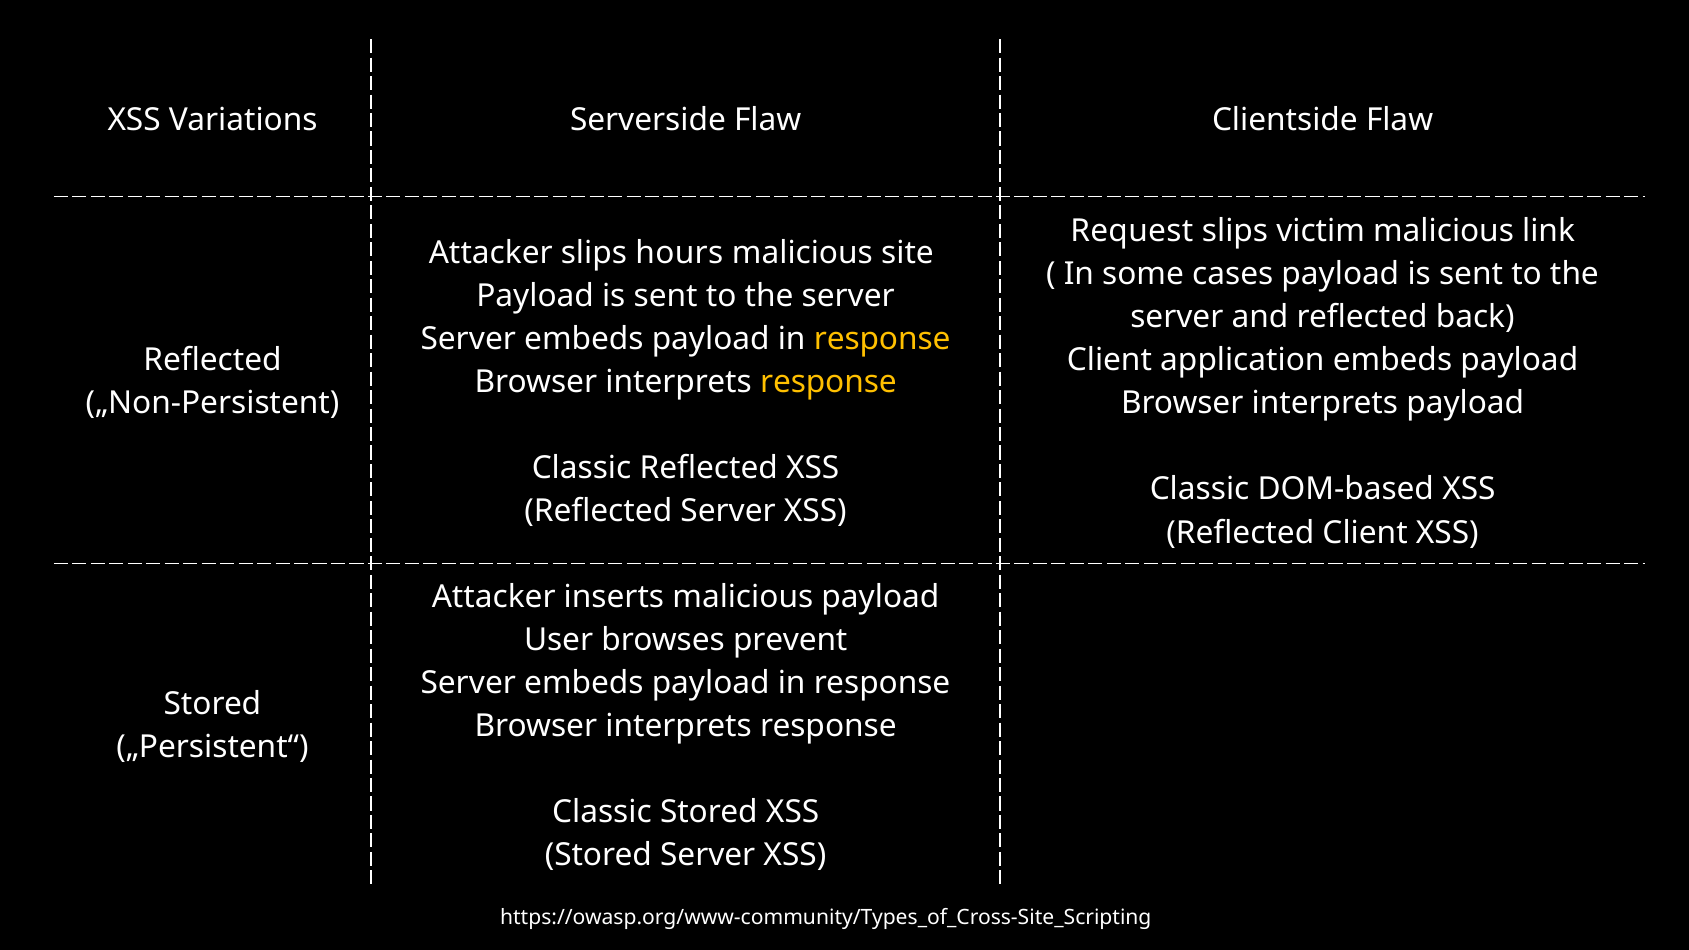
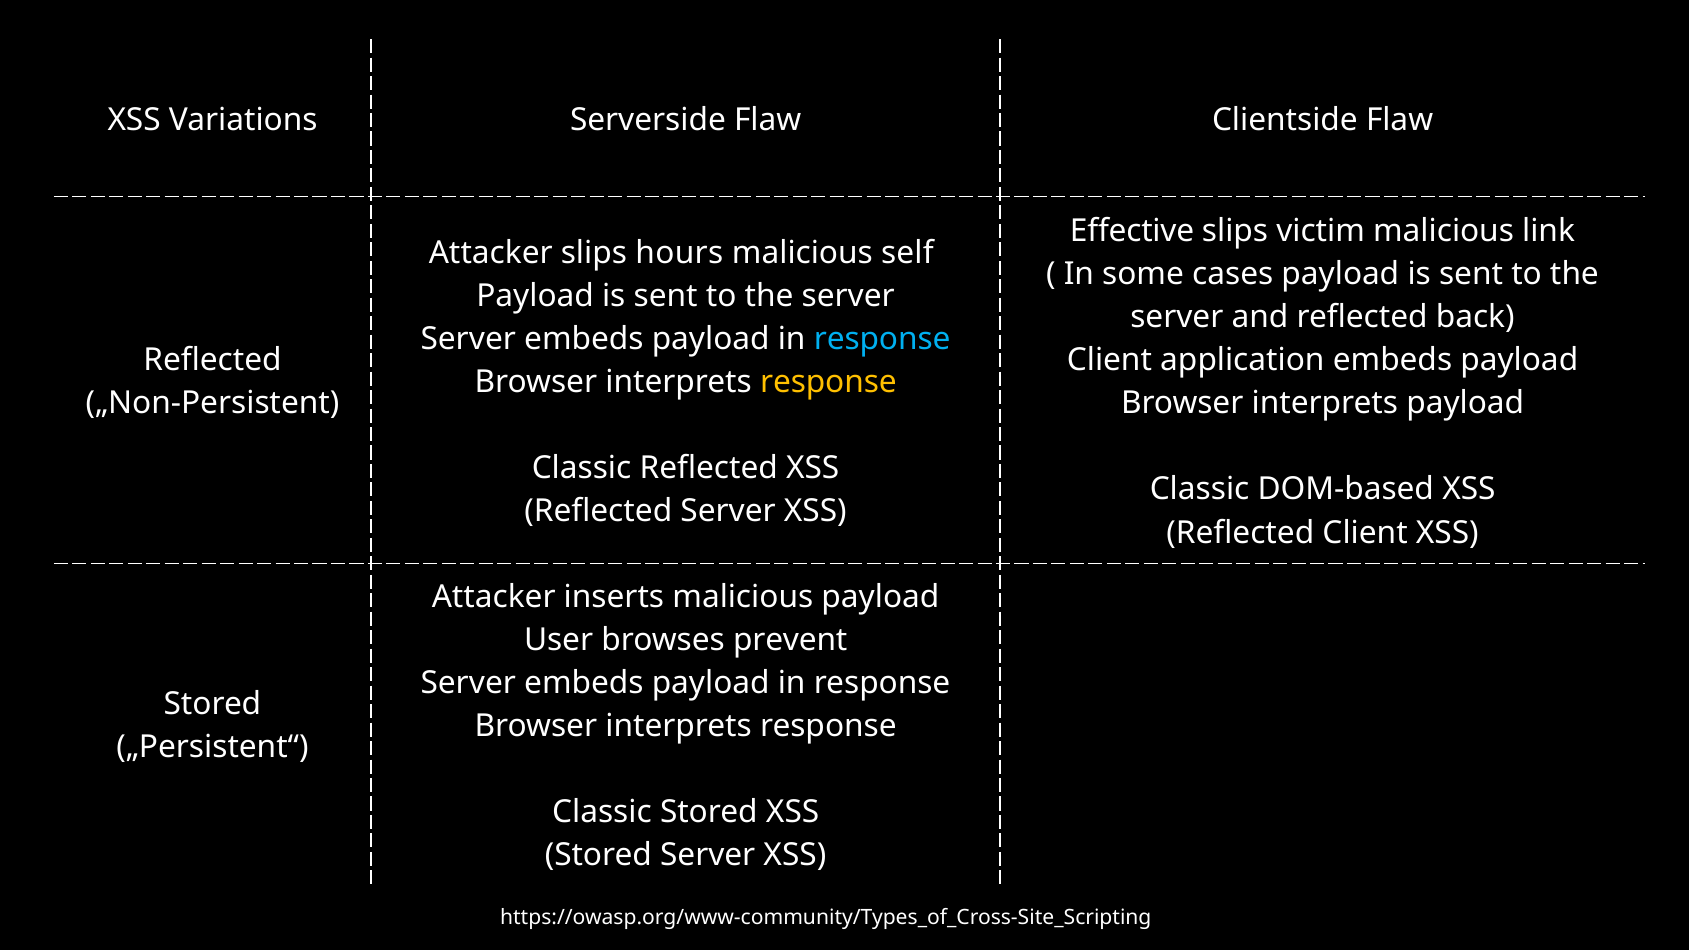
Request: Request -> Effective (1132, 231)
site: site -> self (907, 253)
response colour: yellow -> light blue (882, 339)
